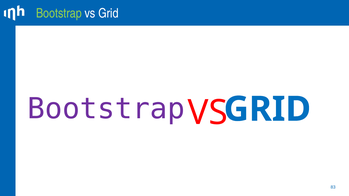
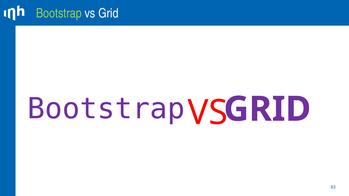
GRID colour: blue -> purple (267, 109)
